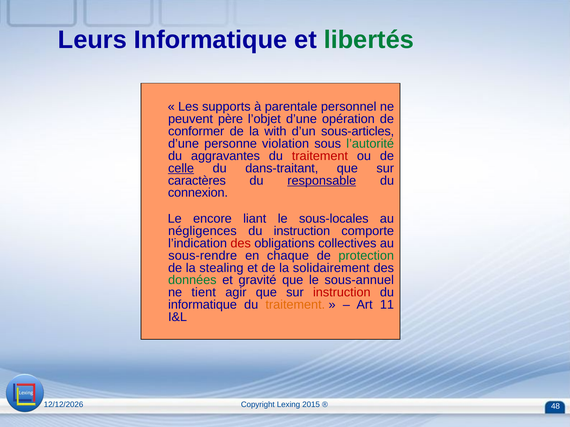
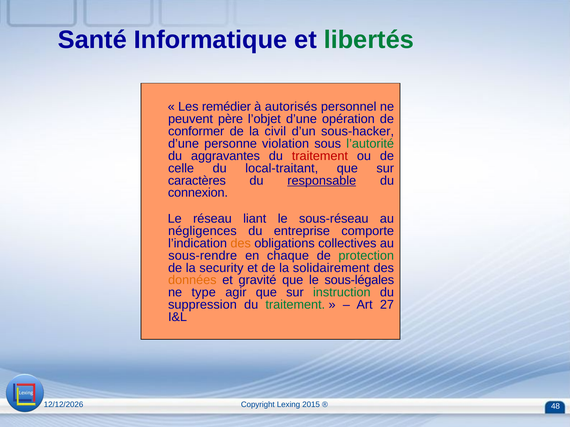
Leurs: Leurs -> Santé (92, 40)
supports: supports -> remédier (226, 107)
parentale: parentale -> autorisés (291, 107)
with: with -> civil (275, 132)
sous-articles: sous-articles -> sous-hacker (358, 132)
celle underline: present -> none (181, 168)
dans-traitant: dans-traitant -> local-traitant (282, 168)
encore: encore -> réseau (212, 219)
sous-locales: sous-locales -> sous-réseau (334, 219)
du instruction: instruction -> entreprise (302, 231)
des colour: red -> orange (241, 244)
stealing: stealing -> security (221, 268)
données colour: green -> orange (192, 280)
sous-annuel: sous-annuel -> sous-légales (359, 280)
tient: tient -> type (204, 293)
instruction colour: red -> green (342, 293)
informatique: informatique -> suppression (202, 305)
traitement colour: orange -> green (295, 305)
11: 11 -> 27 (387, 305)
